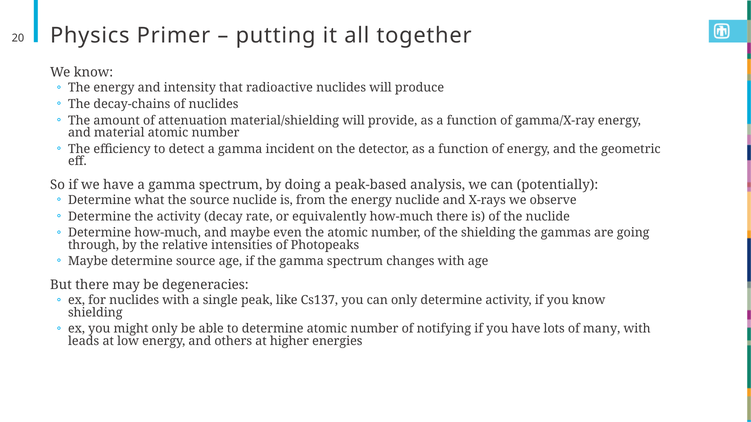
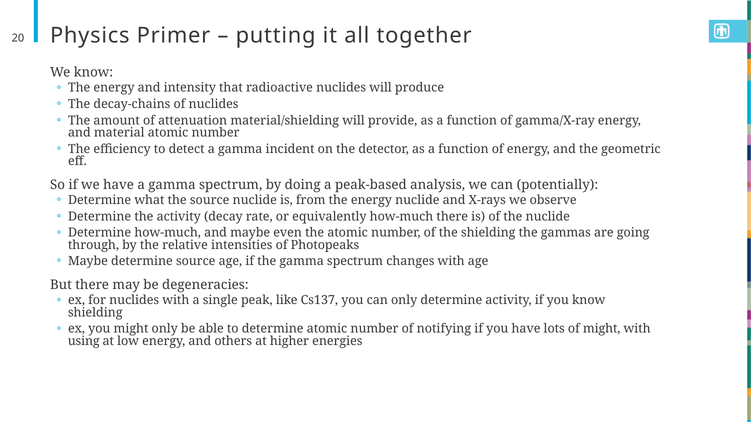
of many: many -> might (602, 329)
leads: leads -> using (84, 341)
